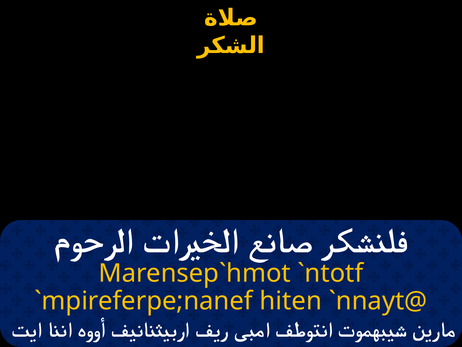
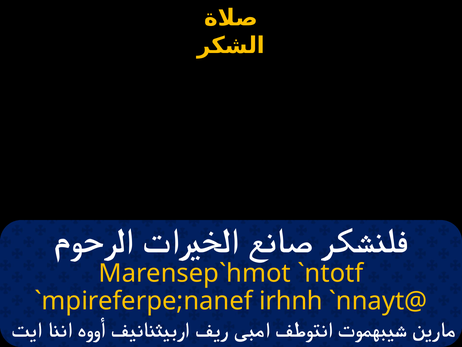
hiten: hiten -> irhnh (291, 301)
